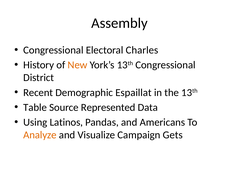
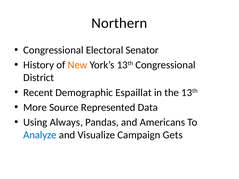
Assembly: Assembly -> Northern (119, 23)
Charles: Charles -> Senator (142, 50)
Table: Table -> More (35, 108)
Latinos: Latinos -> Always (66, 122)
Analyze colour: orange -> blue (40, 135)
